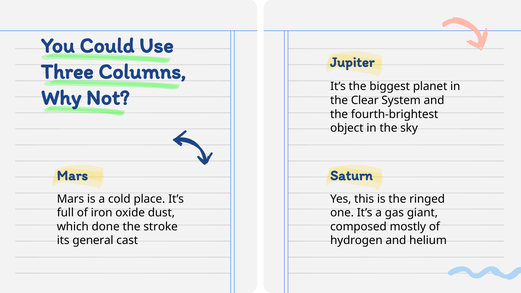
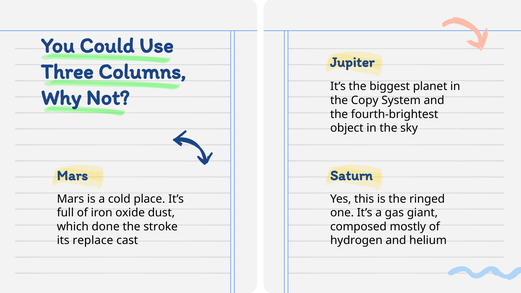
Clear: Clear -> Copy (365, 100)
general: general -> replace (93, 241)
